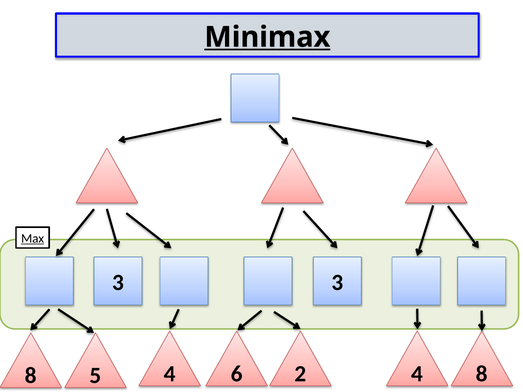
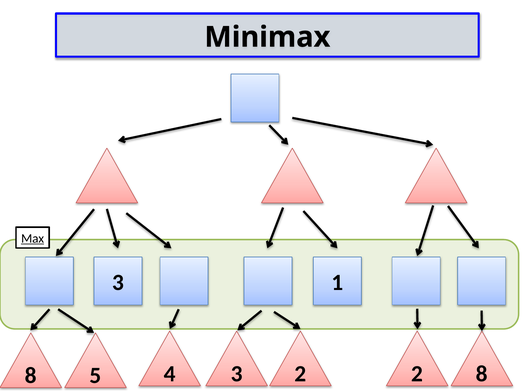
Minimax underline: present -> none (267, 37)
3 3: 3 -> 1 (337, 283)
4 6: 6 -> 3 (237, 374)
2 4: 4 -> 2 (417, 374)
